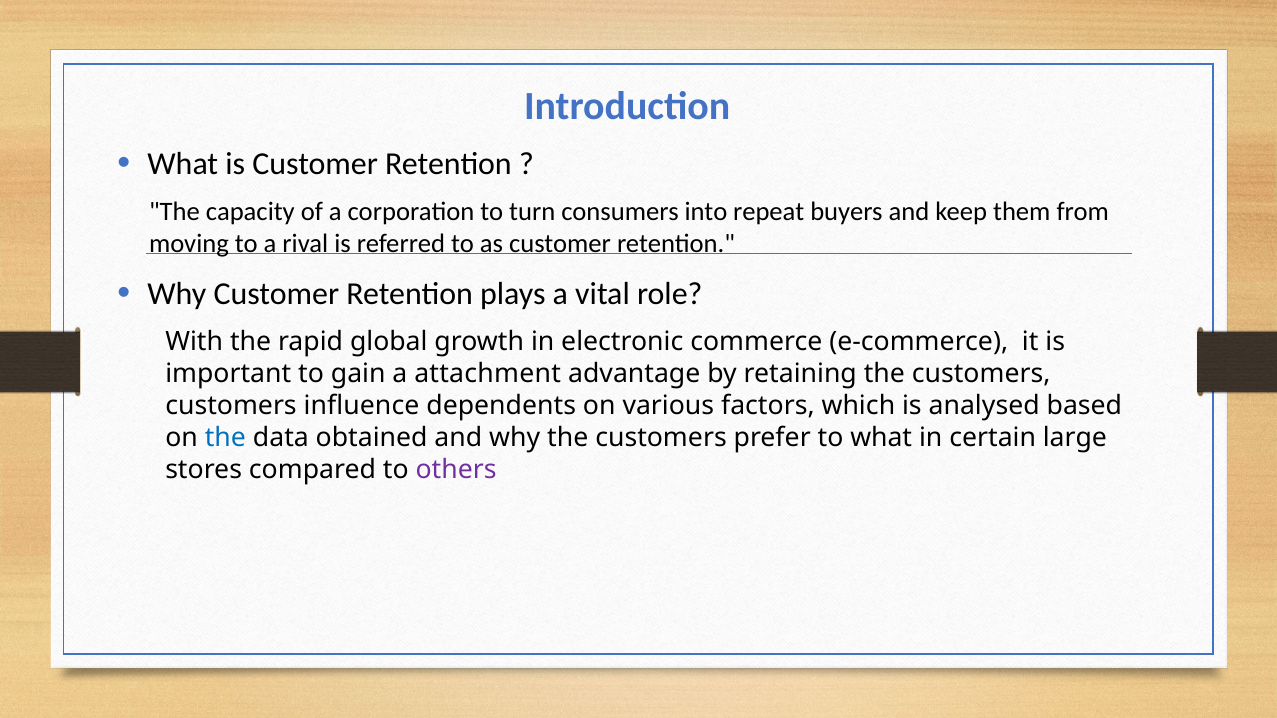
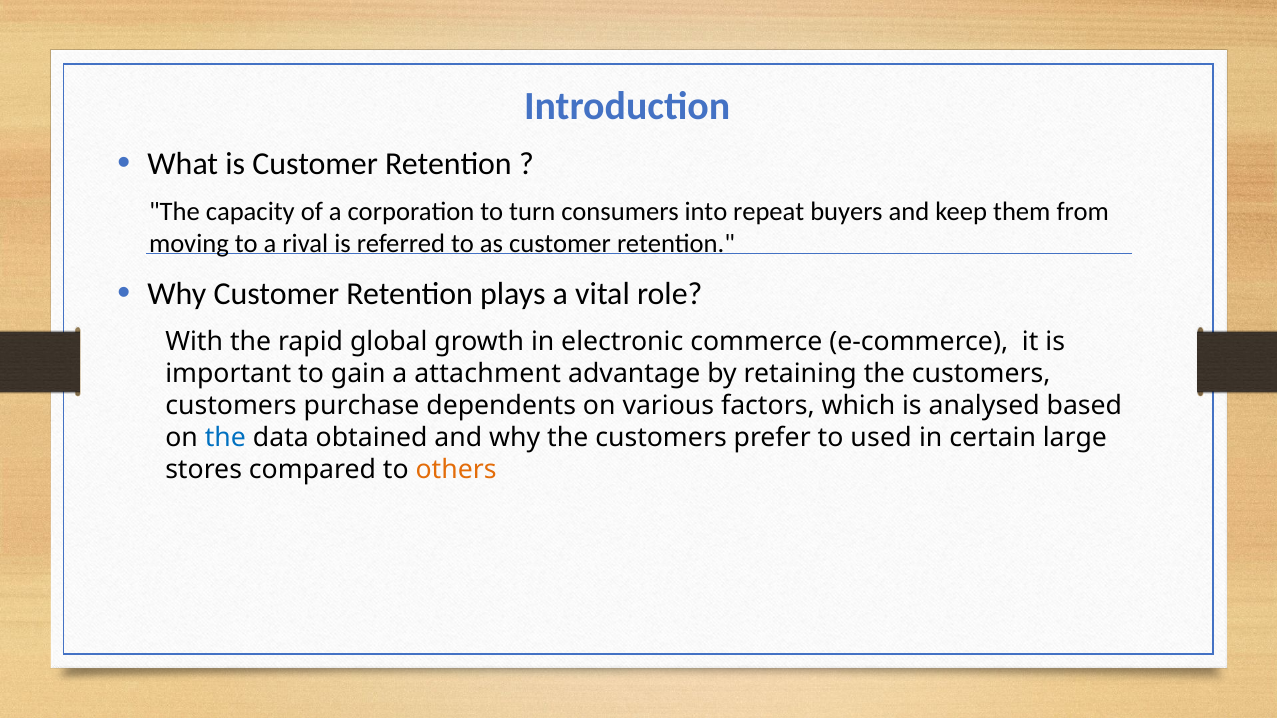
influence: influence -> purchase (362, 406)
to what: what -> used (881, 438)
others colour: purple -> orange (456, 470)
